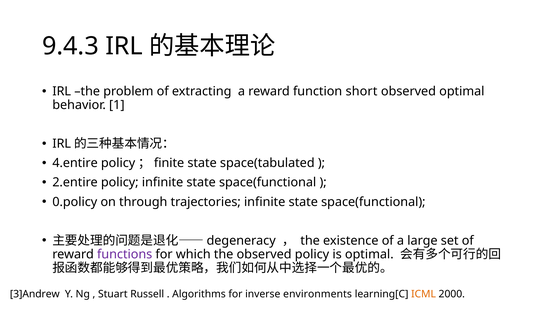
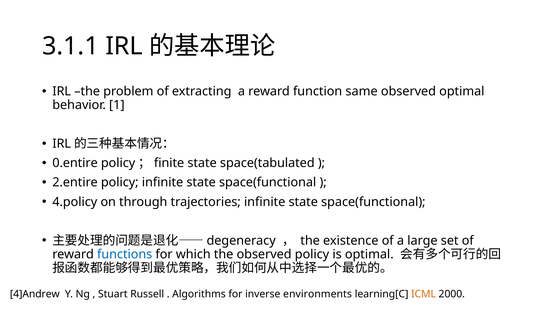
9.4.3: 9.4.3 -> 3.1.1 (70, 46)
short: short -> same (362, 91)
4.entire: 4.entire -> 0.entire (75, 163)
0.policy: 0.policy -> 4.policy (75, 202)
functions colour: purple -> blue (125, 254)
3]Andrew: 3]Andrew -> 4]Andrew (35, 294)
